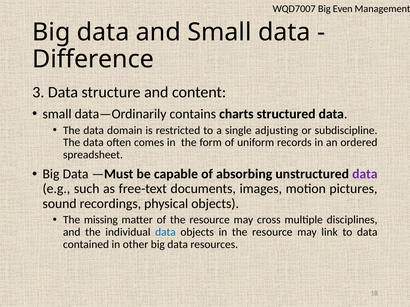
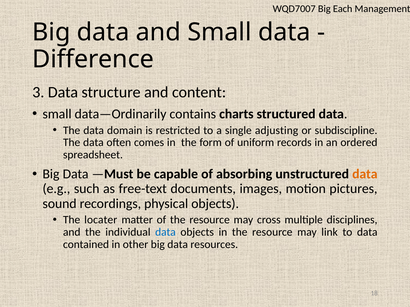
Even: Even -> Each (343, 9)
data colour: purple -> orange (365, 174)
missing: missing -> locater (101, 220)
